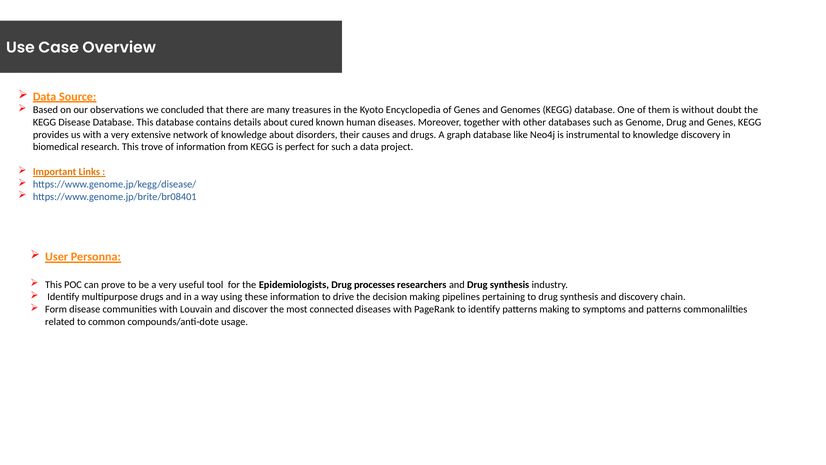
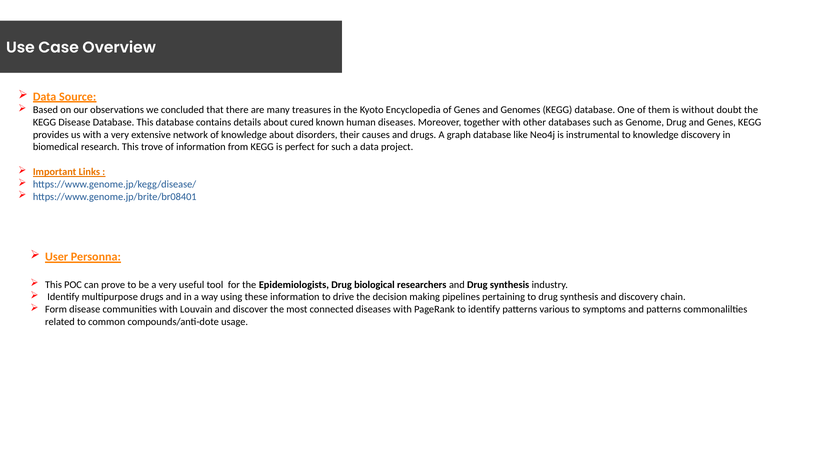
processes: processes -> biological (374, 284)
patterns making: making -> various (554, 309)
